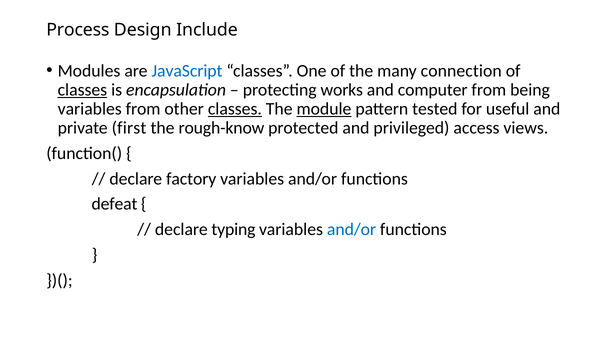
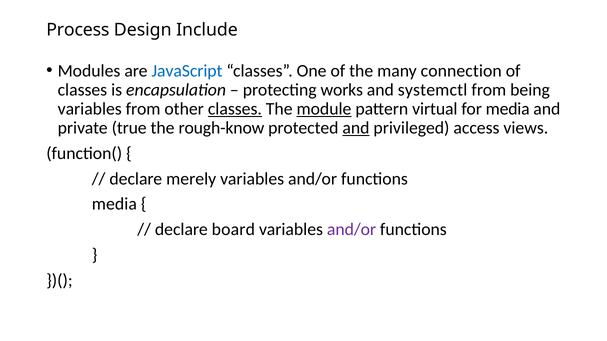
classes underline: present -> none (82, 90)
computer: computer -> systemctl (433, 90)
tested: tested -> virtual (435, 109)
for useful: useful -> media (508, 109)
first: first -> true (129, 128)
and underline: none -> present (356, 128)
factory: factory -> merely (191, 179)
defeat: defeat -> media (114, 204)
typing: typing -> board (233, 230)
and/or colour: blue -> purple (352, 230)
